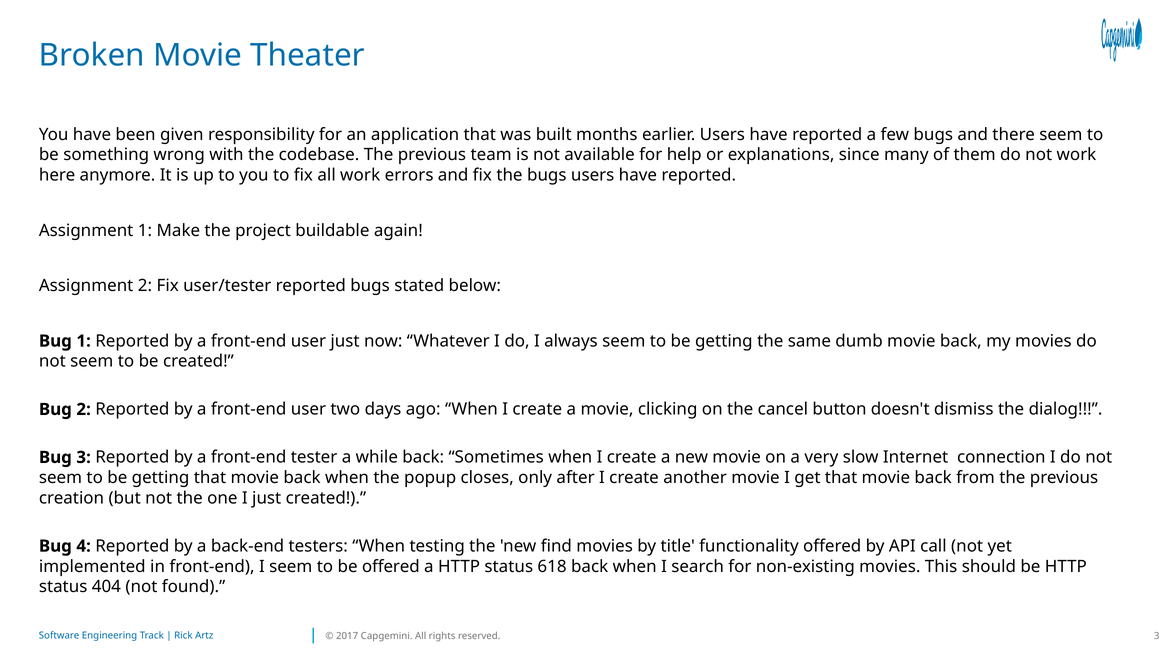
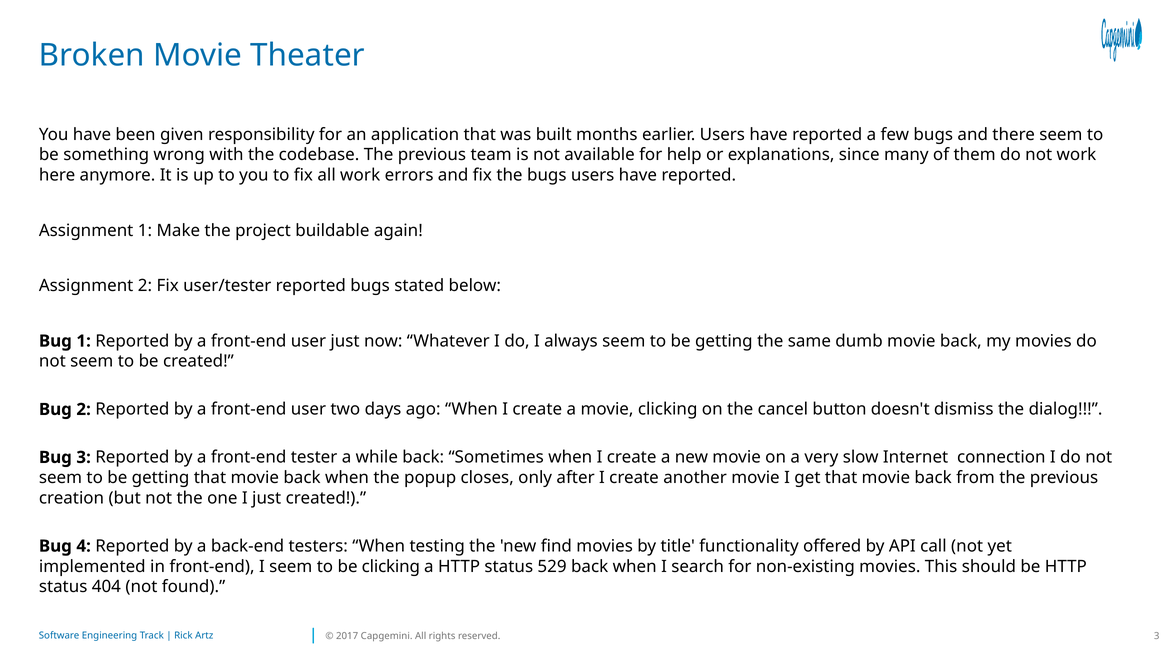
be offered: offered -> clicking (391, 567)
618: 618 -> 529 (552, 567)
